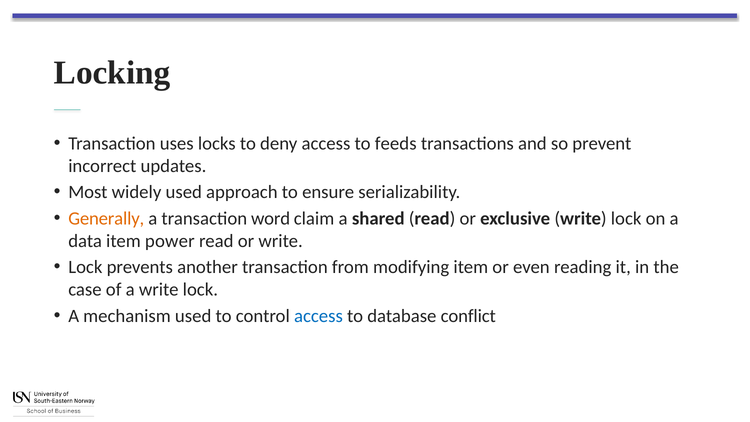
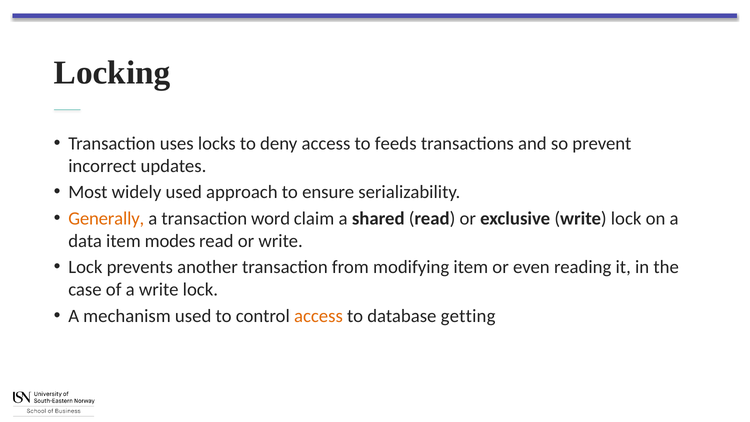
power: power -> modes (170, 241)
access colour: blue -> orange (318, 316)
conflict: conflict -> getting (468, 316)
